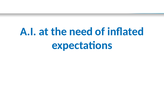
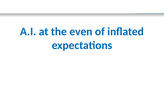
need: need -> even (81, 32)
